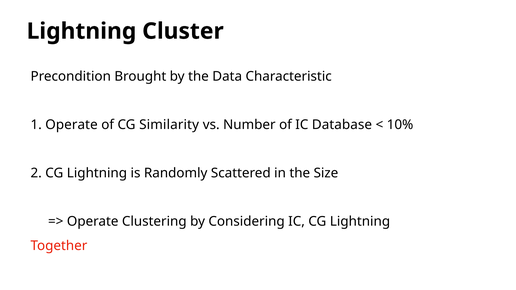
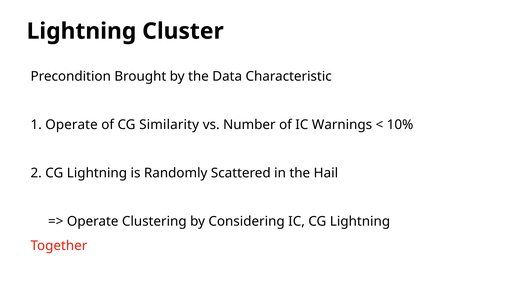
Database: Database -> Warnings (342, 125)
Size: Size -> Hail (326, 173)
